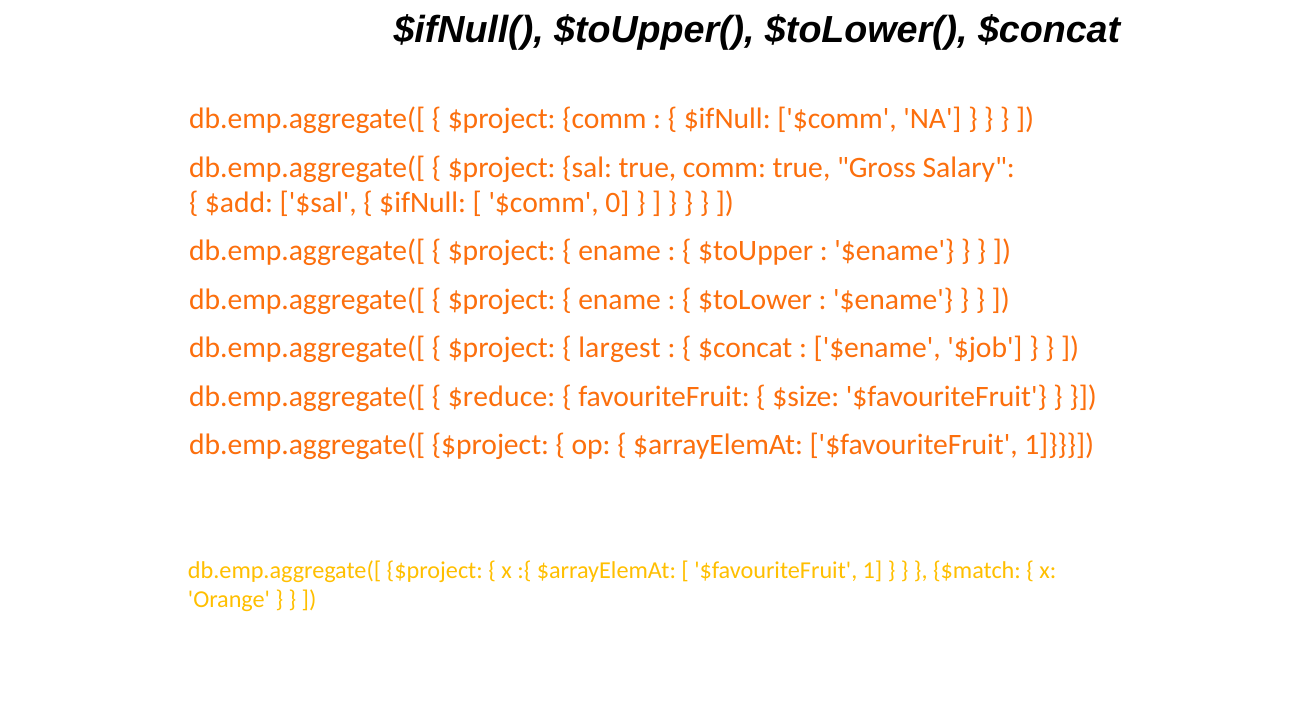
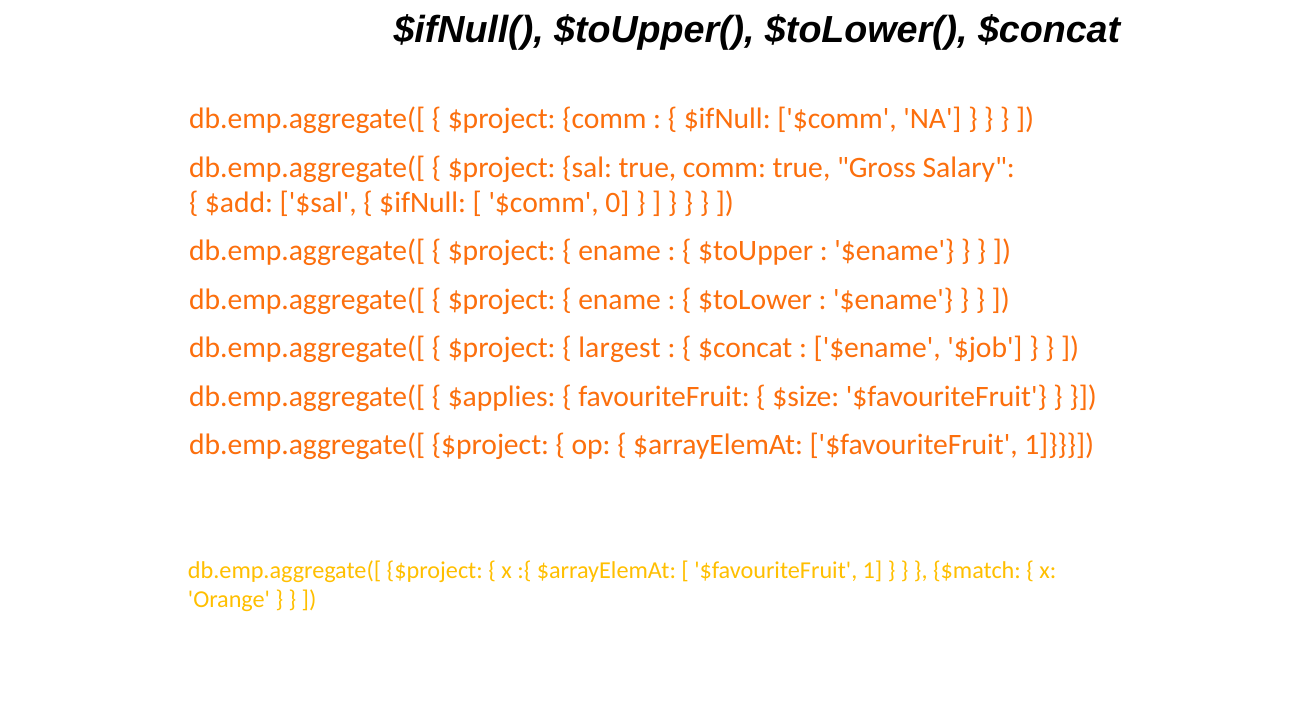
$reduce: $reduce -> $applies (502, 396)
